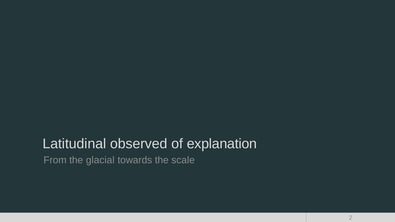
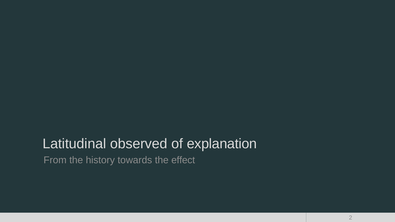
glacial: glacial -> history (100, 160)
scale: scale -> effect (183, 160)
